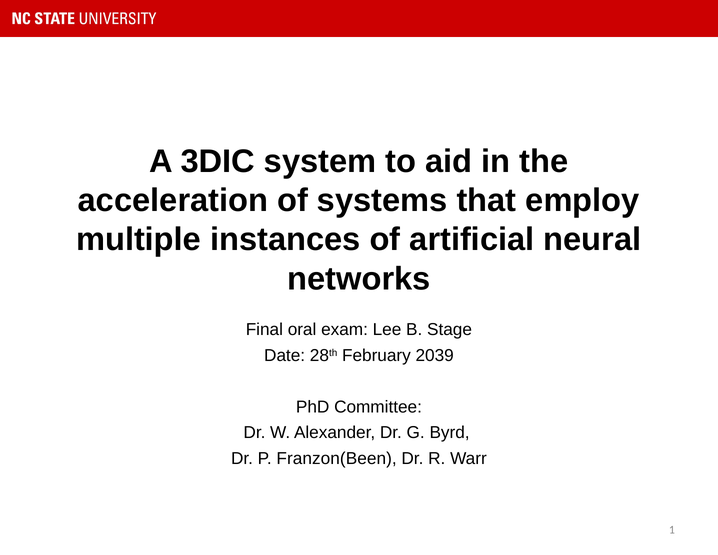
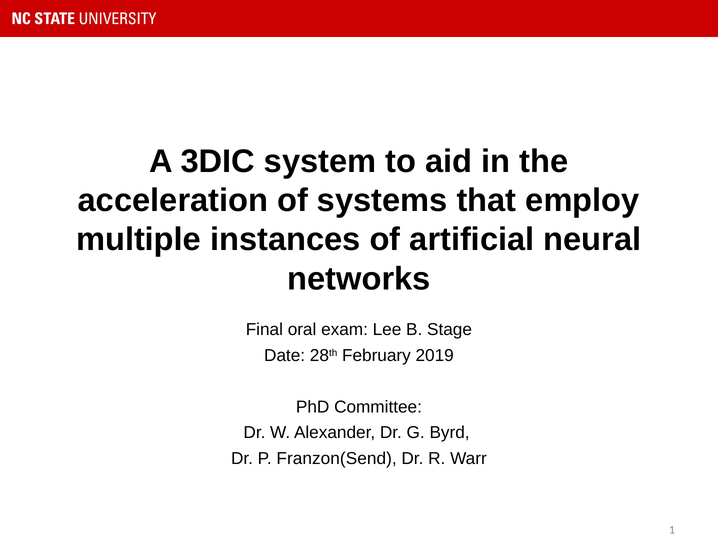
2039: 2039 -> 2019 (435, 355)
Franzon(Been: Franzon(Been -> Franzon(Send (337, 458)
